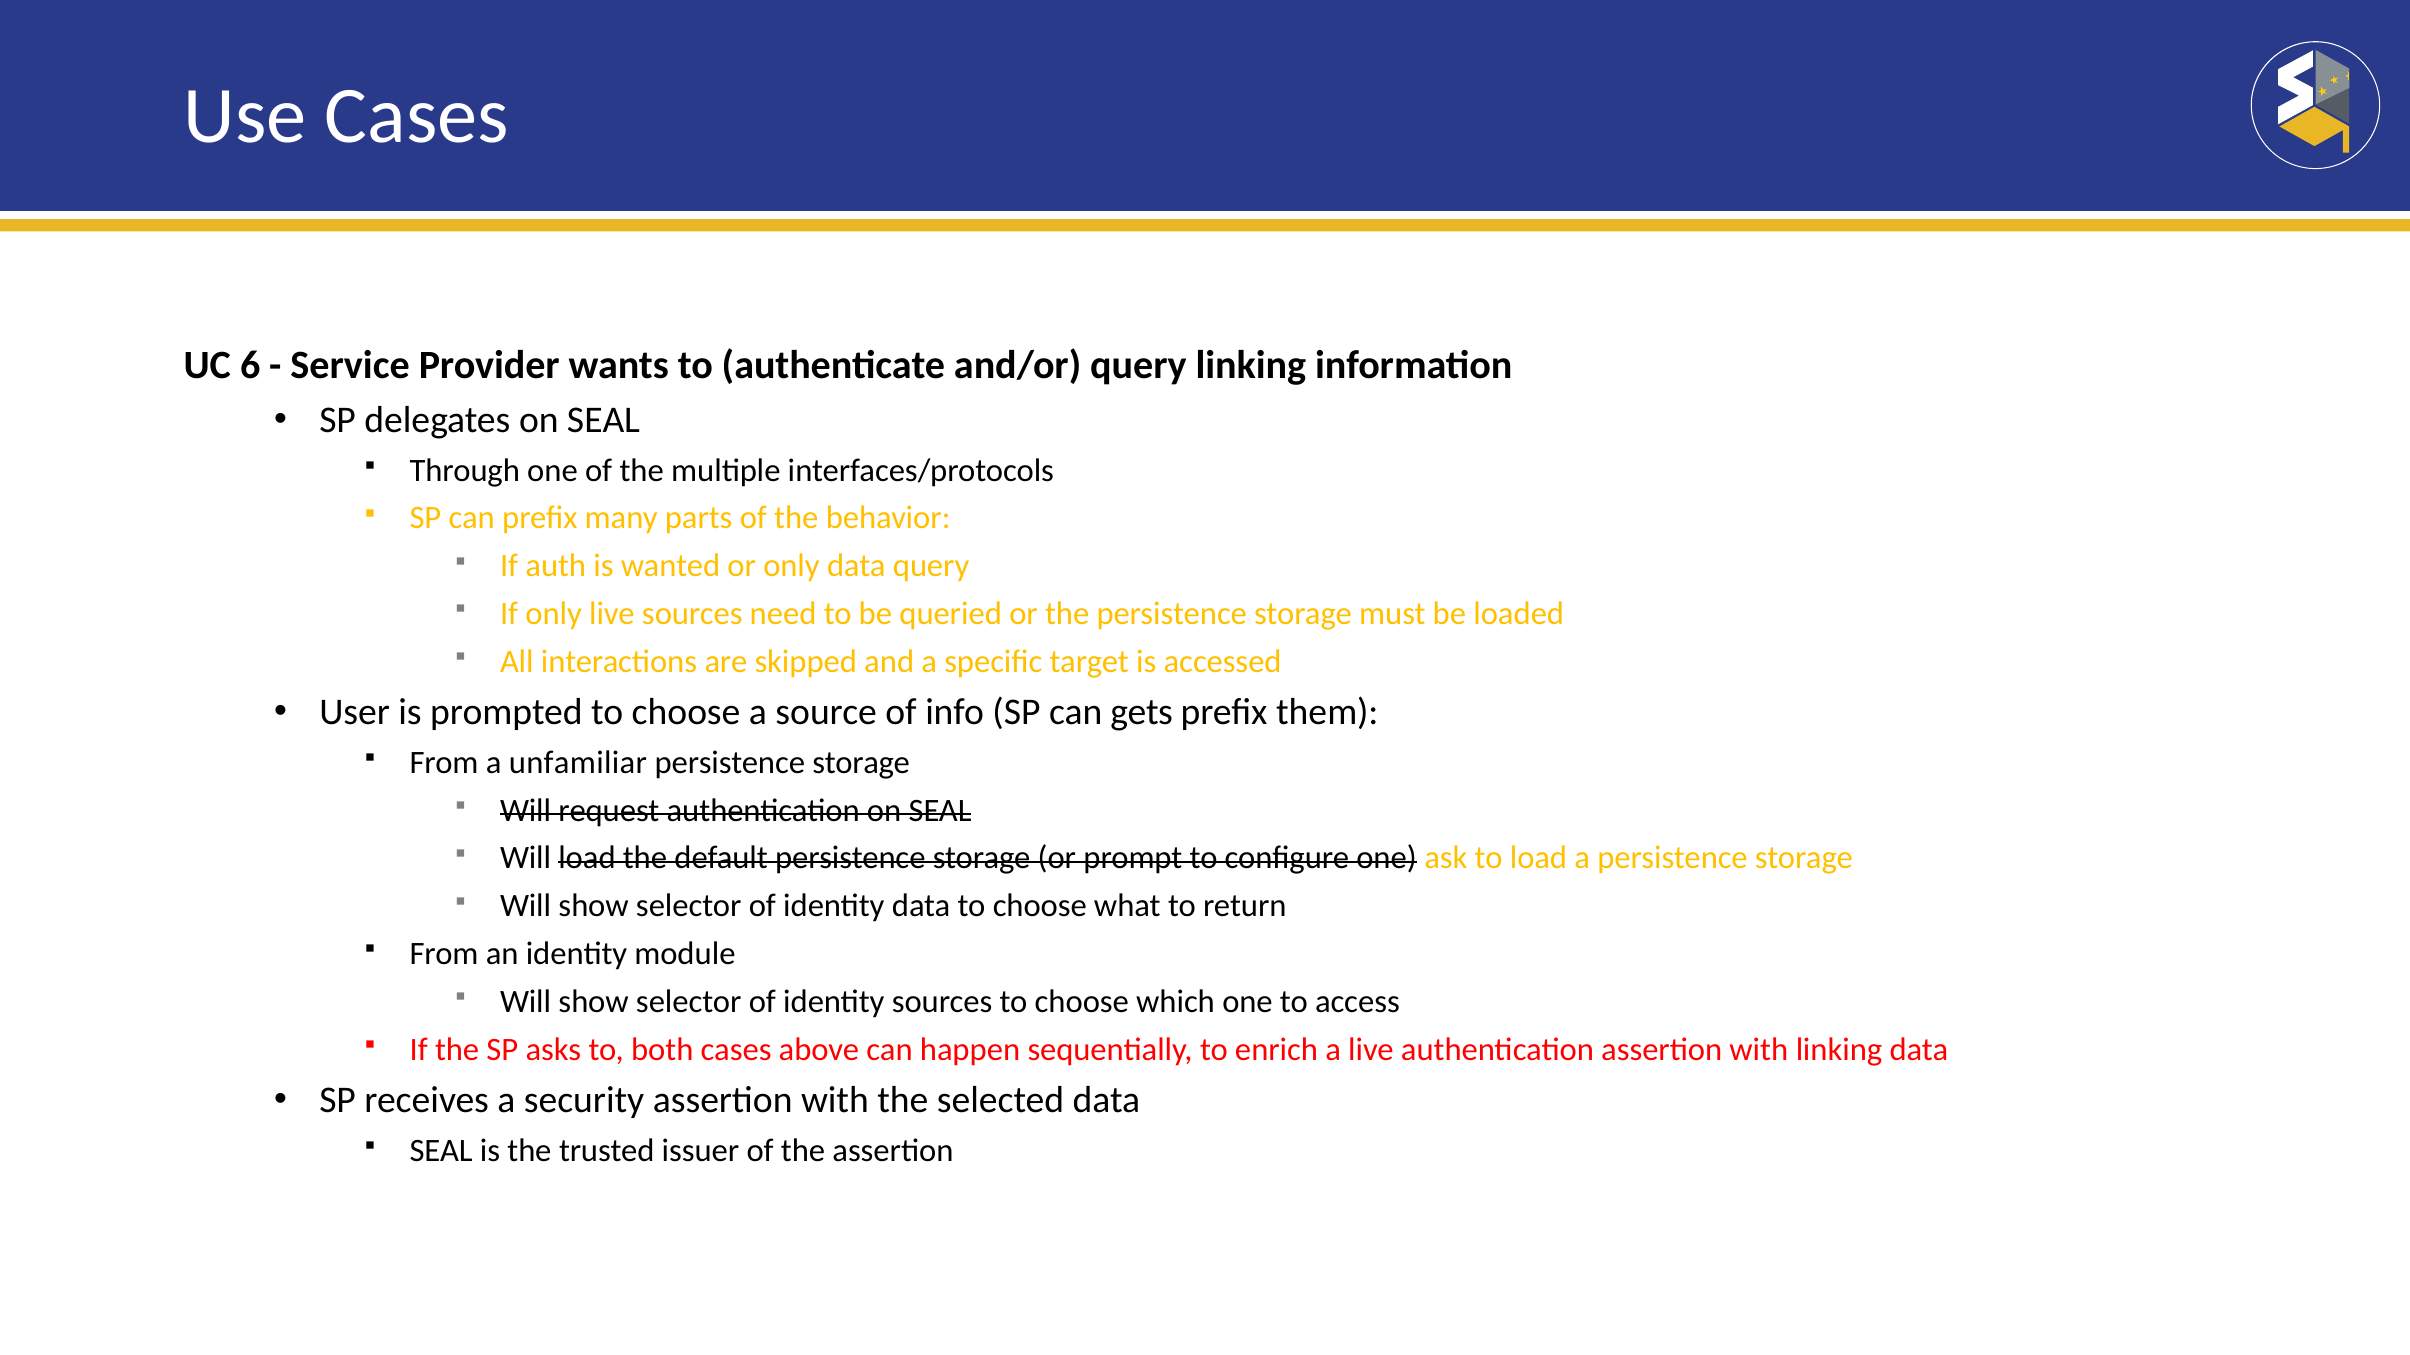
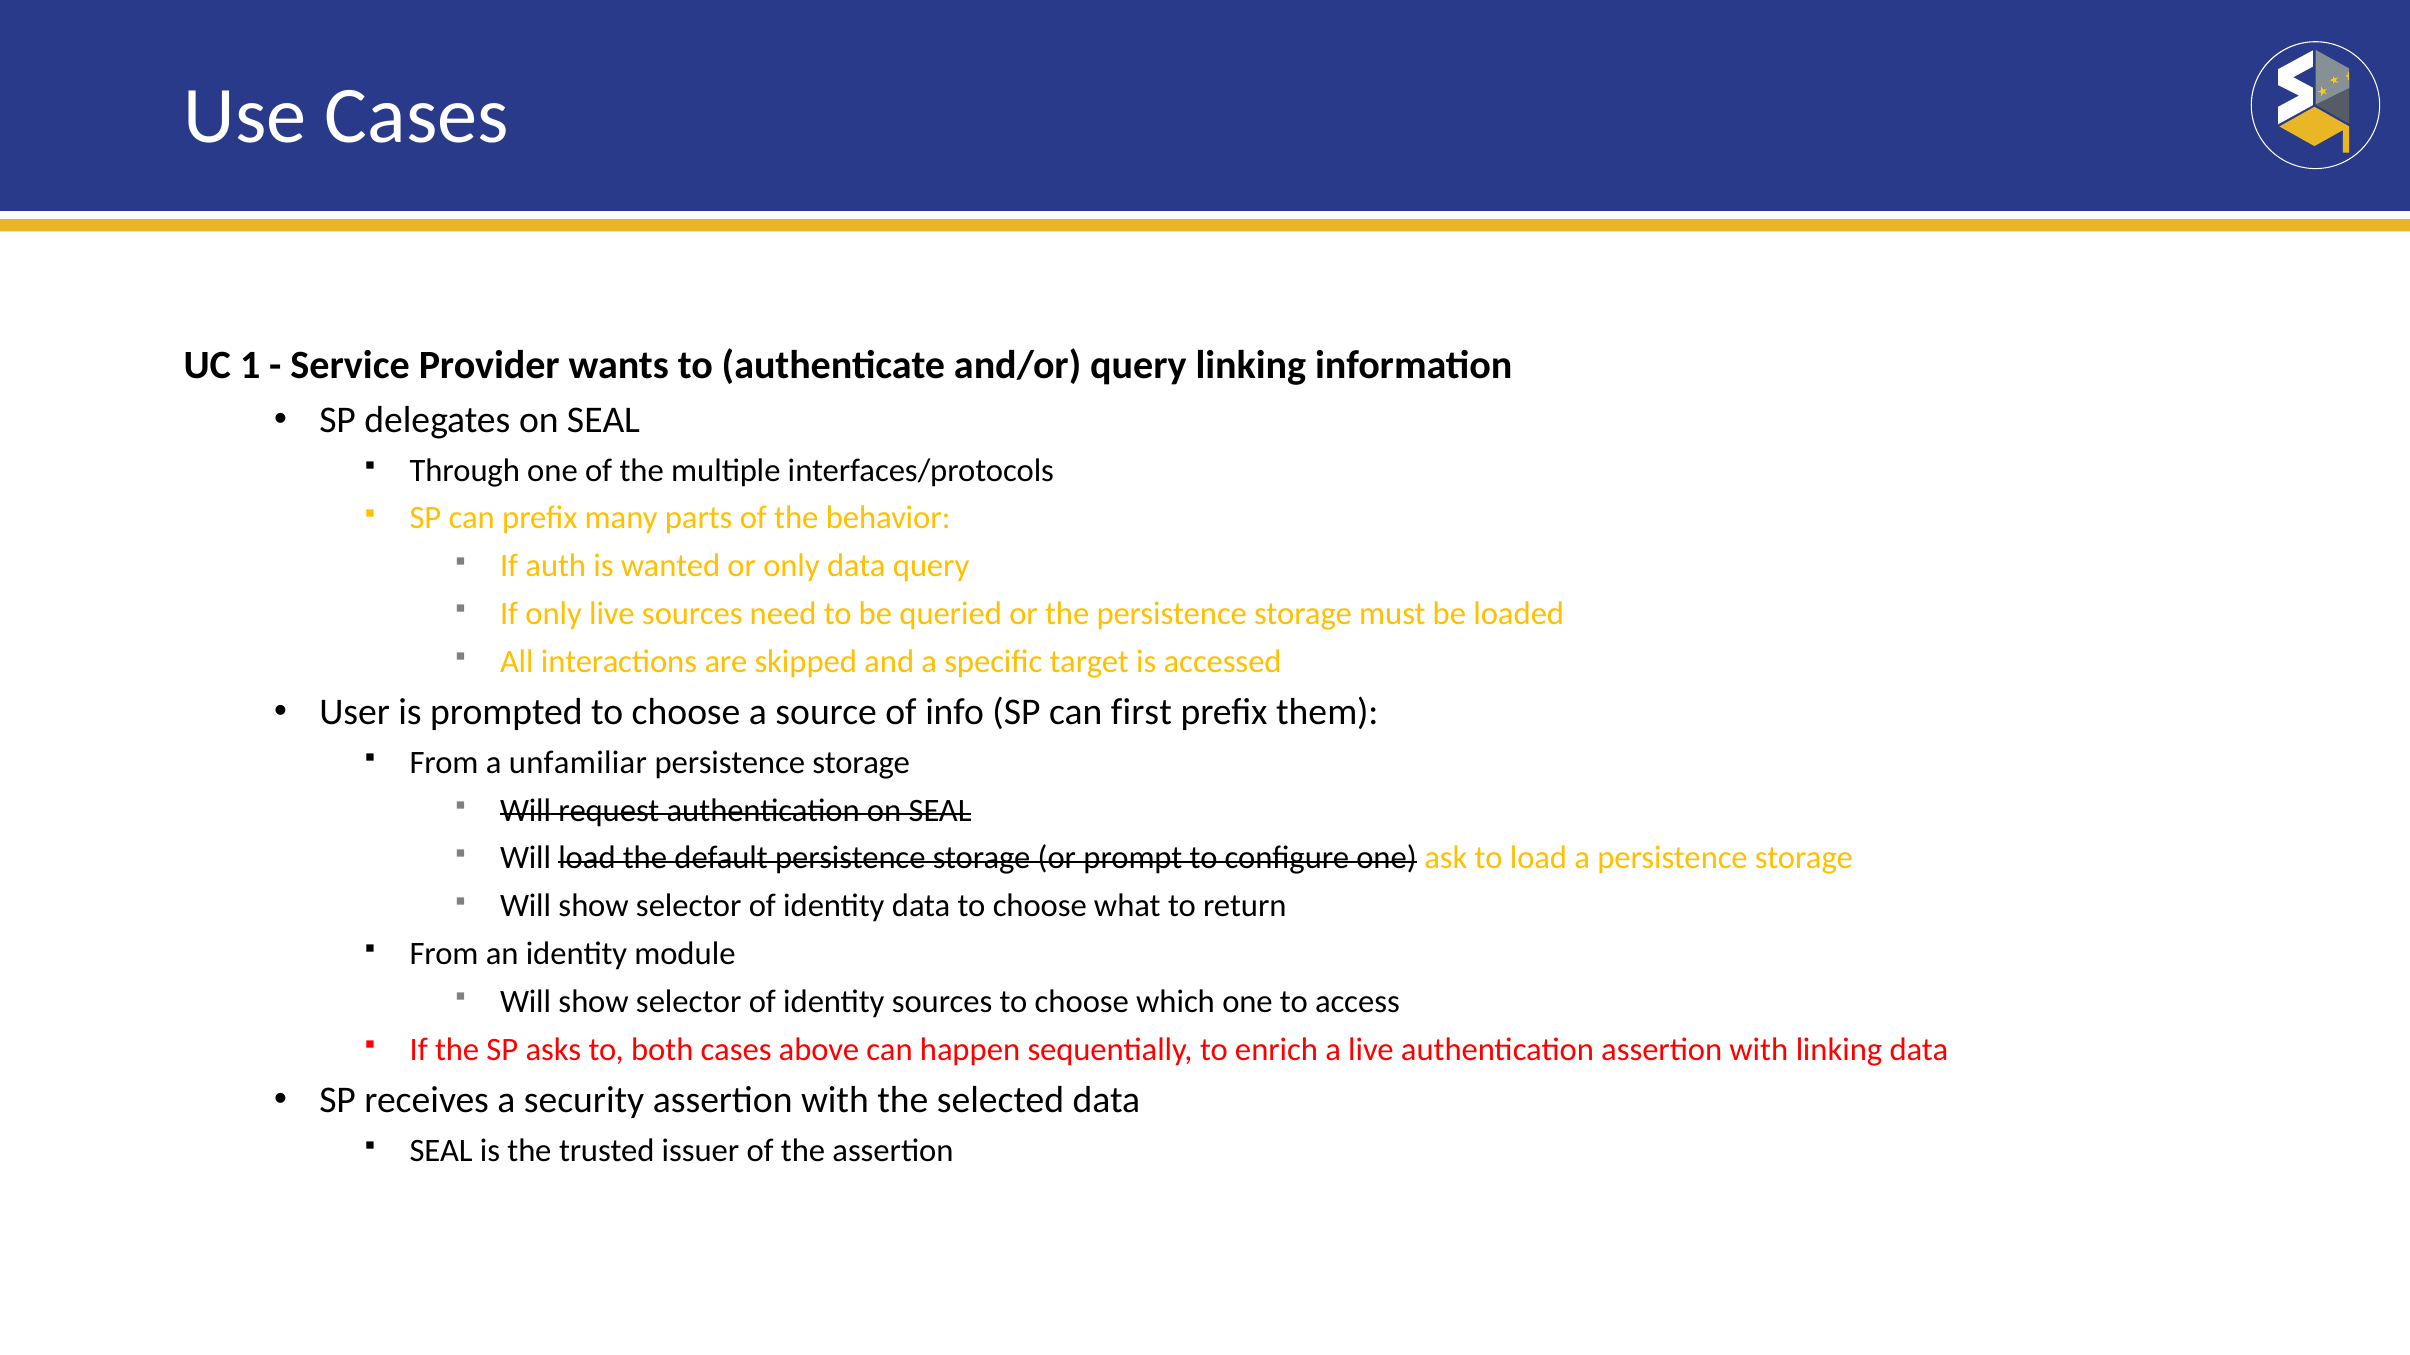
6: 6 -> 1 (250, 365)
gets: gets -> first (1141, 712)
